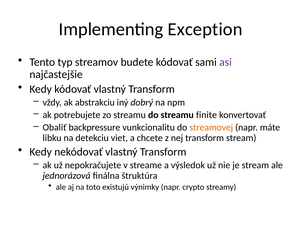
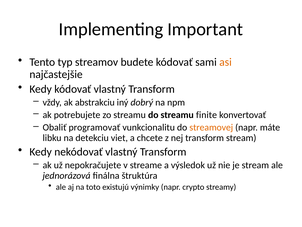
Exception: Exception -> Important (205, 29)
asi colour: purple -> orange (226, 62)
backpressure: backpressure -> programovať (94, 127)
